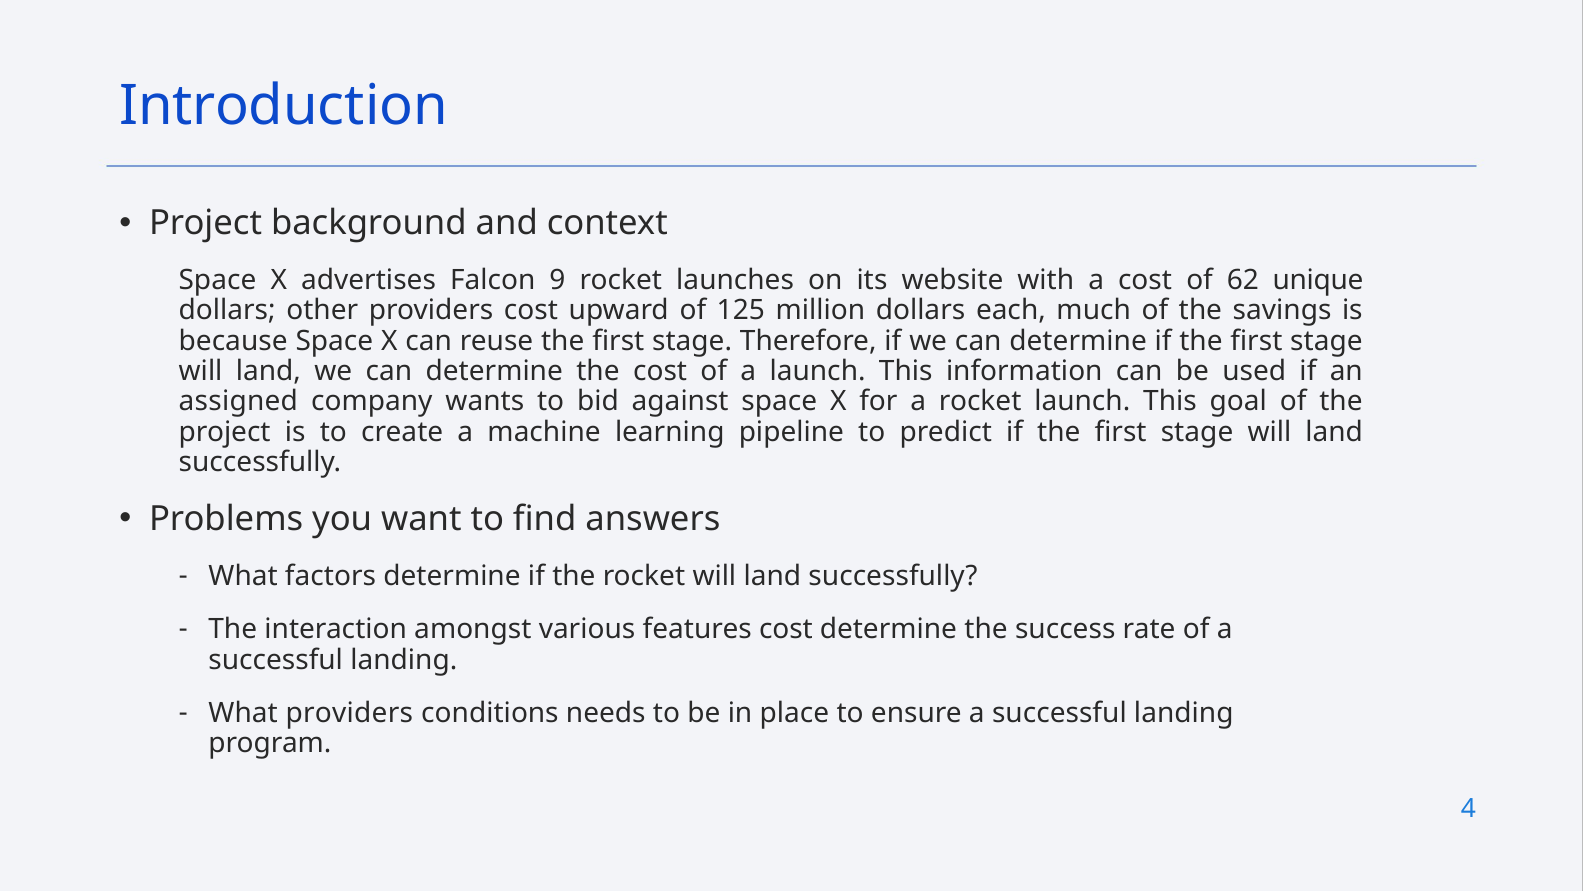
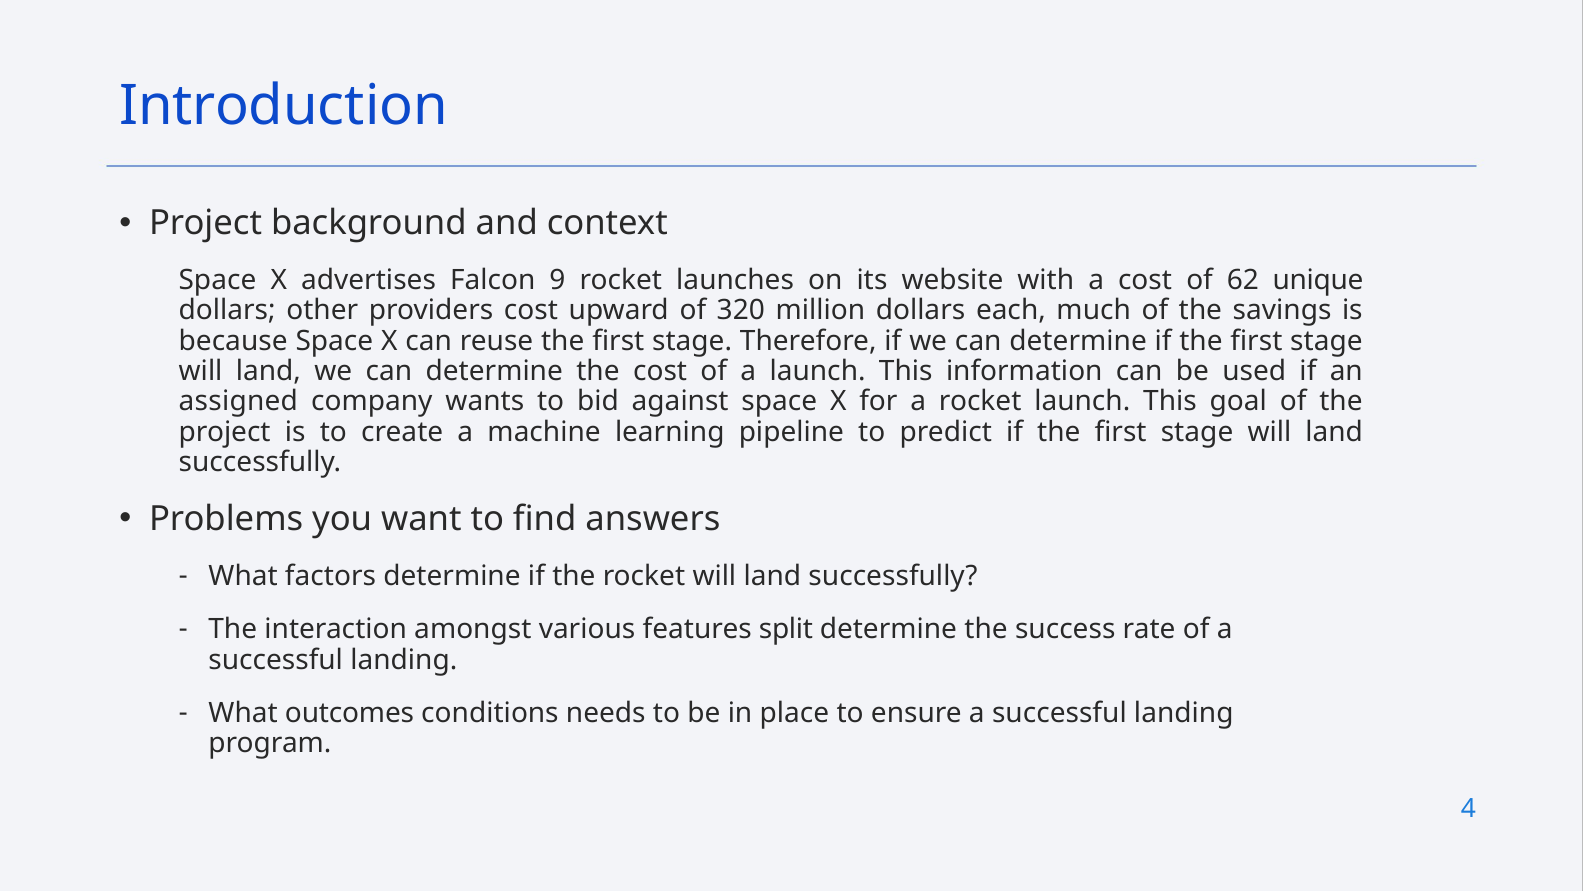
125: 125 -> 320 (741, 310)
features cost: cost -> split (786, 629)
What providers: providers -> outcomes (350, 713)
